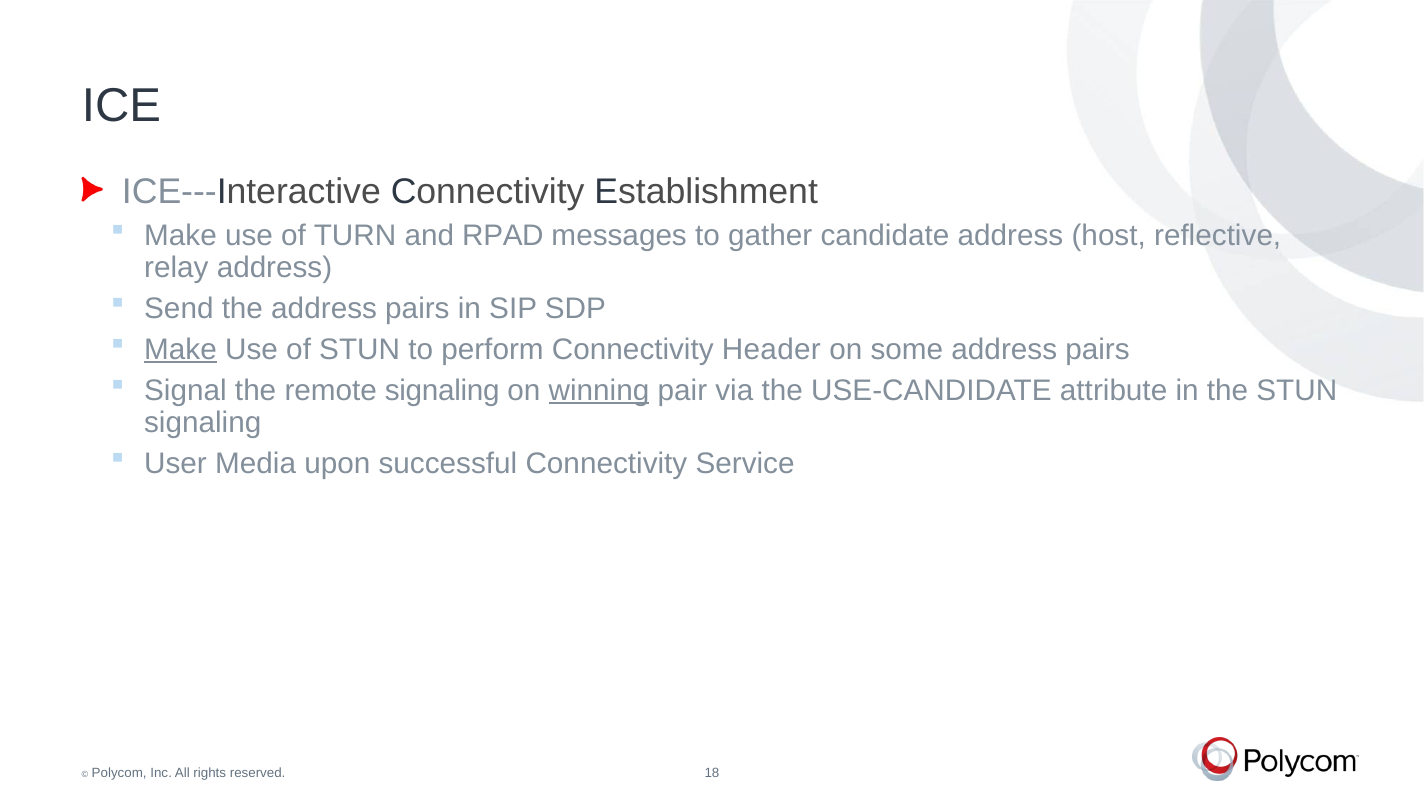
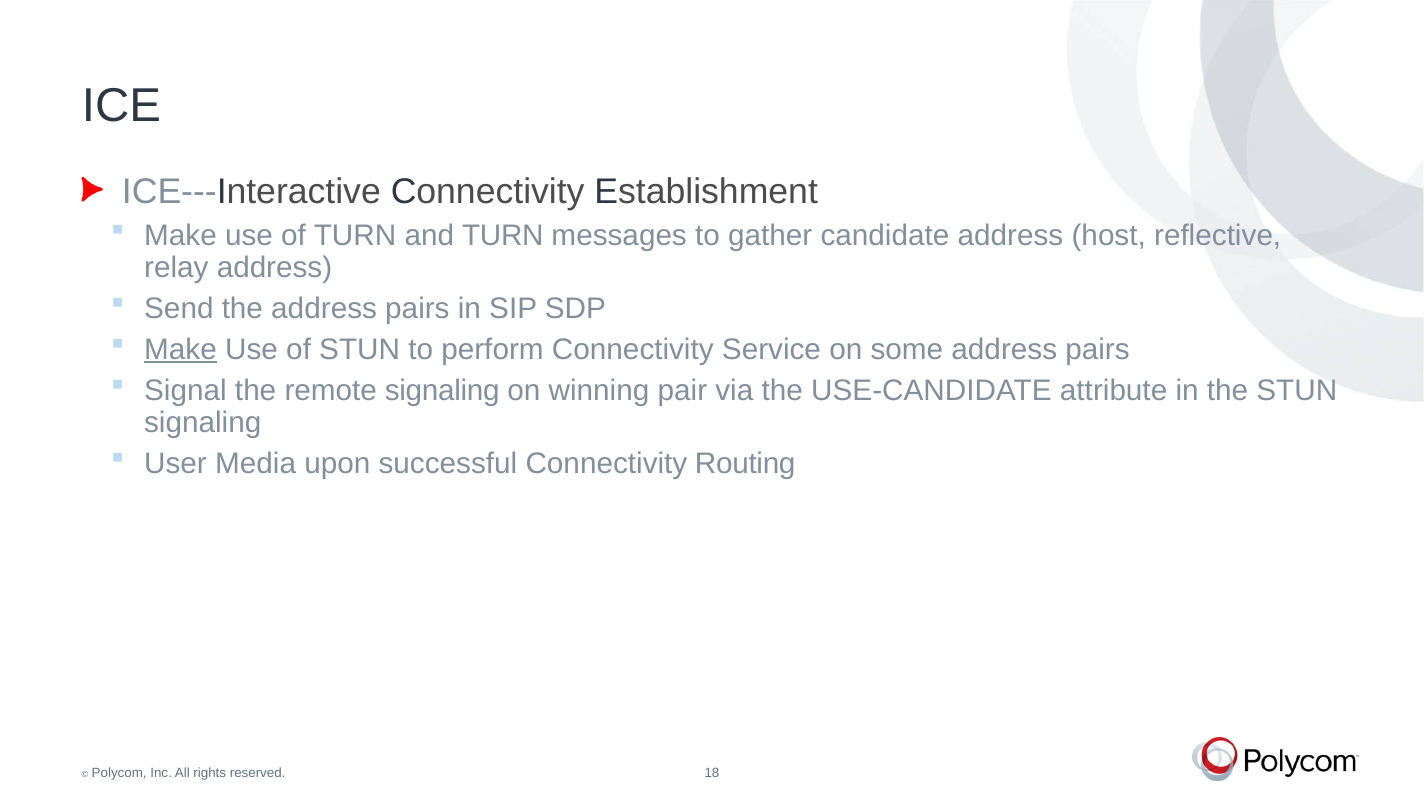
and RPAD: RPAD -> TURN (503, 235)
Header: Header -> Service (771, 349)
winning underline: present -> none (599, 390)
Service: Service -> Routing (745, 463)
